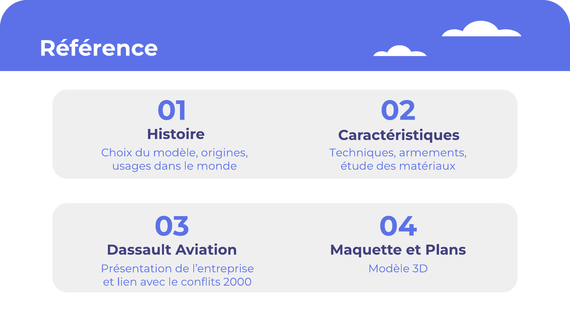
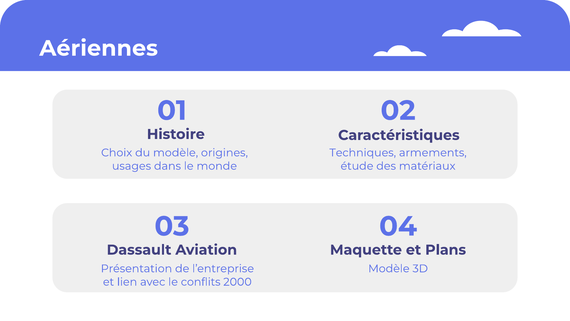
Référence: Référence -> Aériennes (99, 48)
